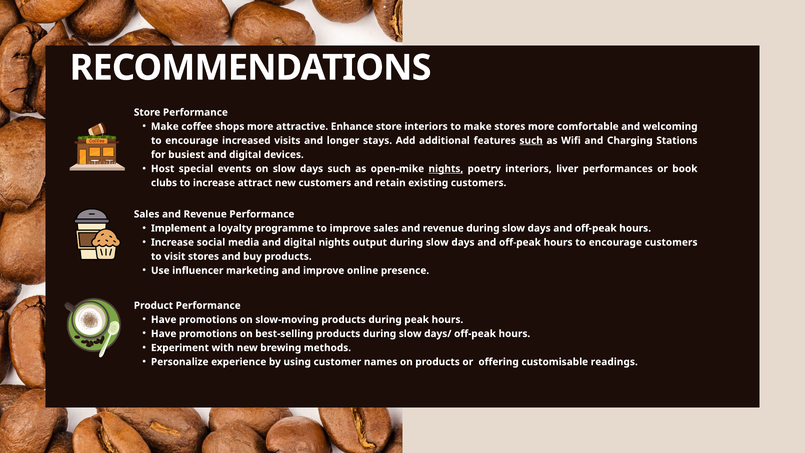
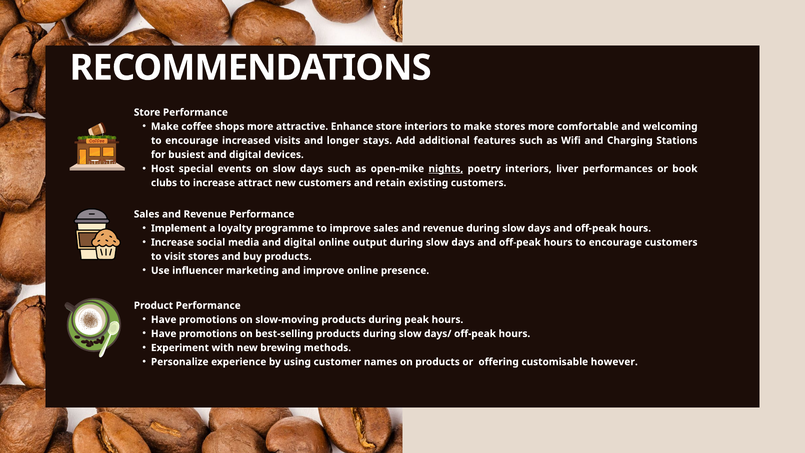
such underline: present -> none (531, 140)
digital nights: nights -> online (334, 242)
readings: readings -> however (614, 362)
